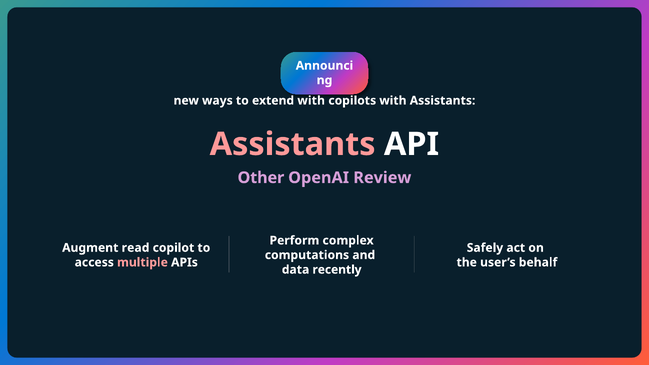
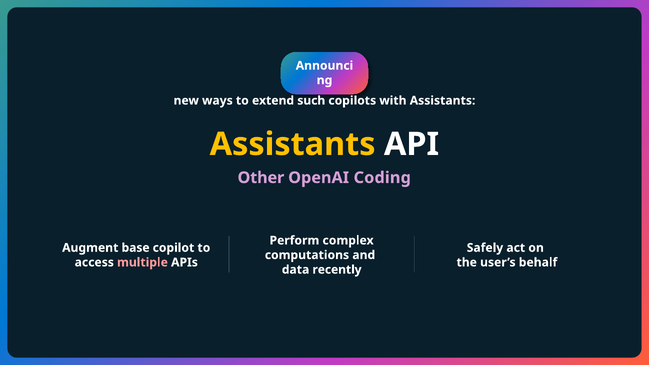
extend with: with -> such (311, 101)
Assistants colour: pink -> yellow (293, 144)
Review: Review -> Coding (382, 178)
read: read -> base (136, 248)
